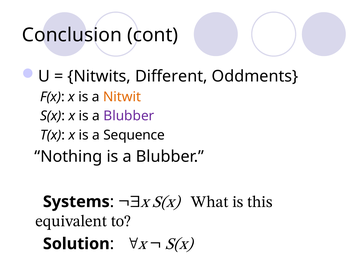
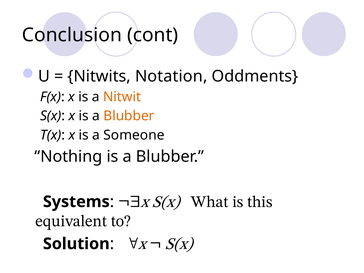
Different: Different -> Notation (171, 76)
Blubber colour: purple -> orange (129, 116)
Sequence: Sequence -> Someone (134, 135)
